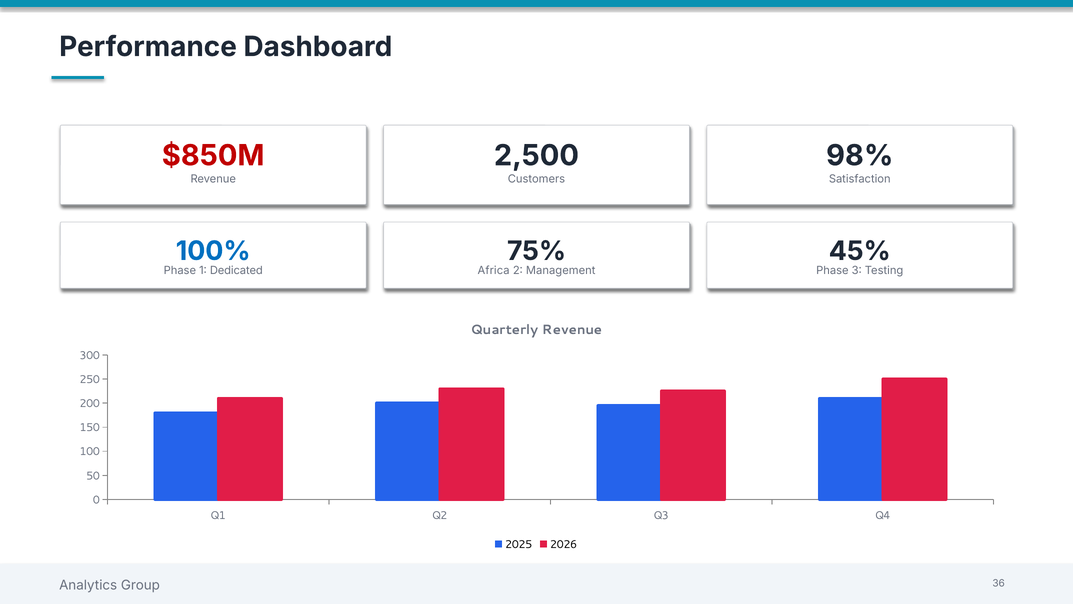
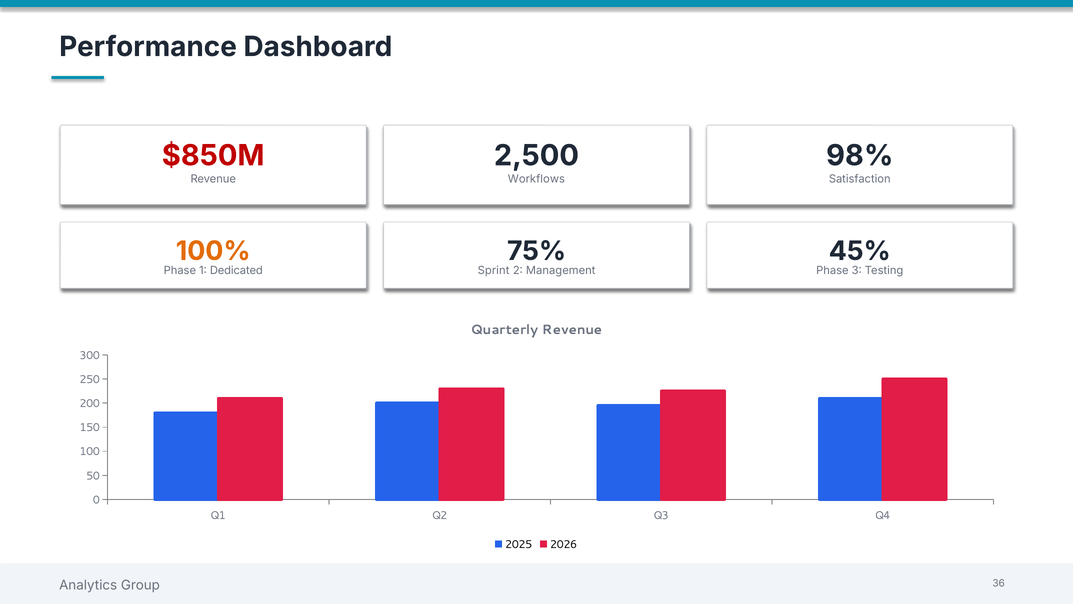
Customers: Customers -> Workflows (536, 179)
100% colour: blue -> orange (213, 251)
Africa: Africa -> Sprint (494, 270)
